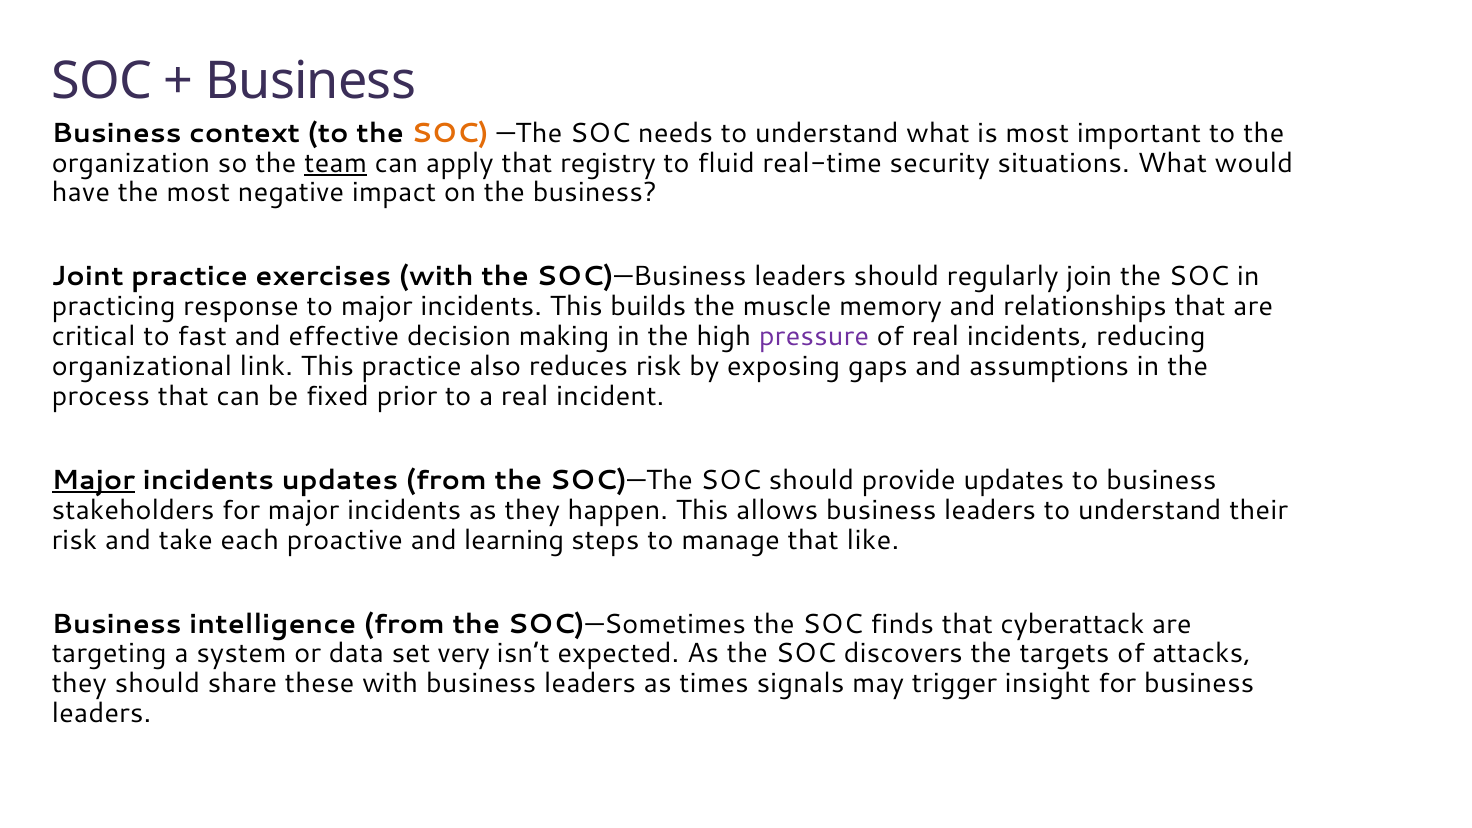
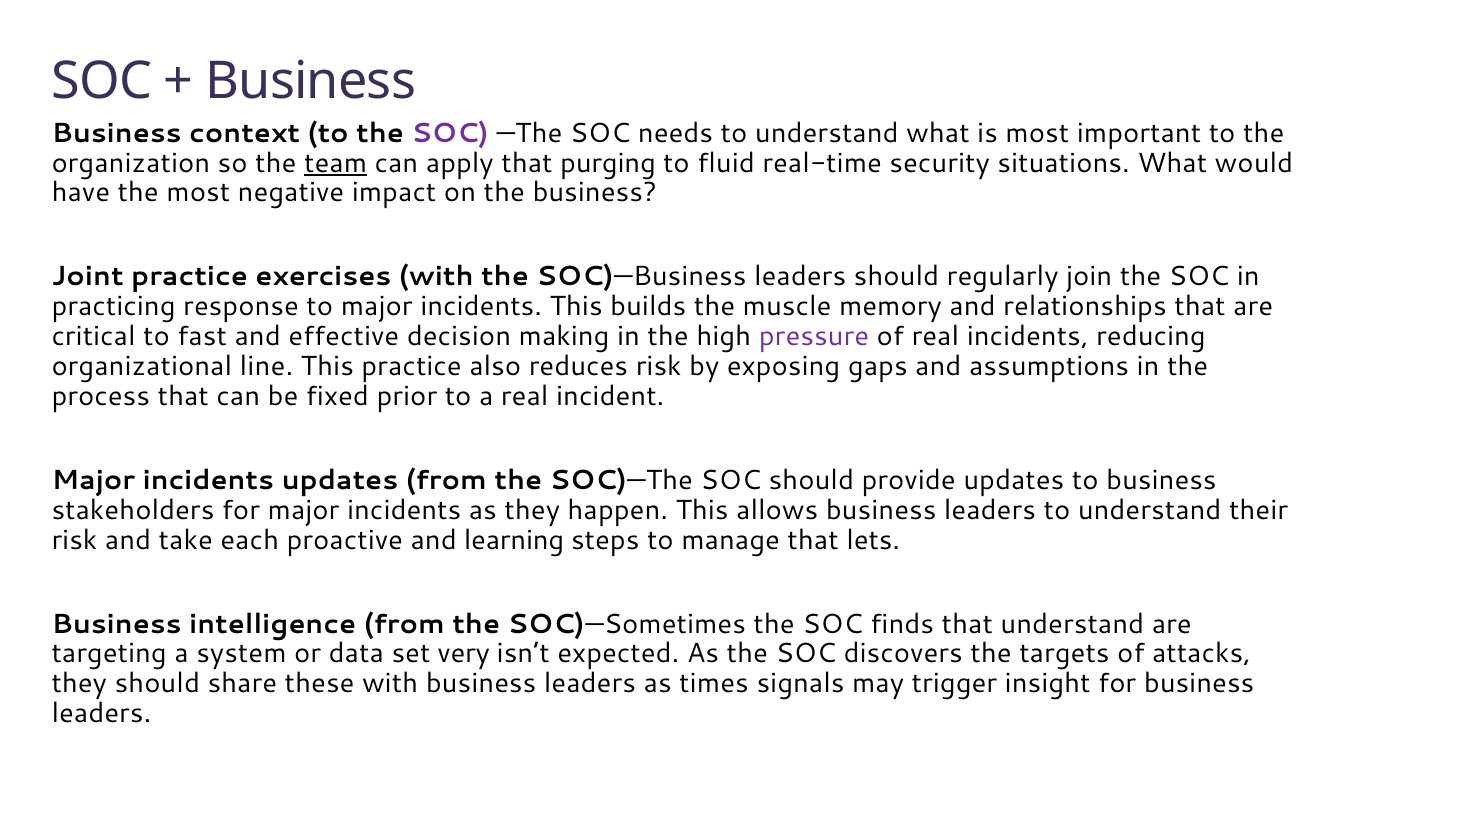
SOC colour: orange -> purple (450, 133)
registry: registry -> purging (608, 163)
link: link -> line (266, 366)
Major underline: present -> none (93, 480)
like: like -> lets (873, 540)
that cyberattack: cyberattack -> understand (1072, 624)
